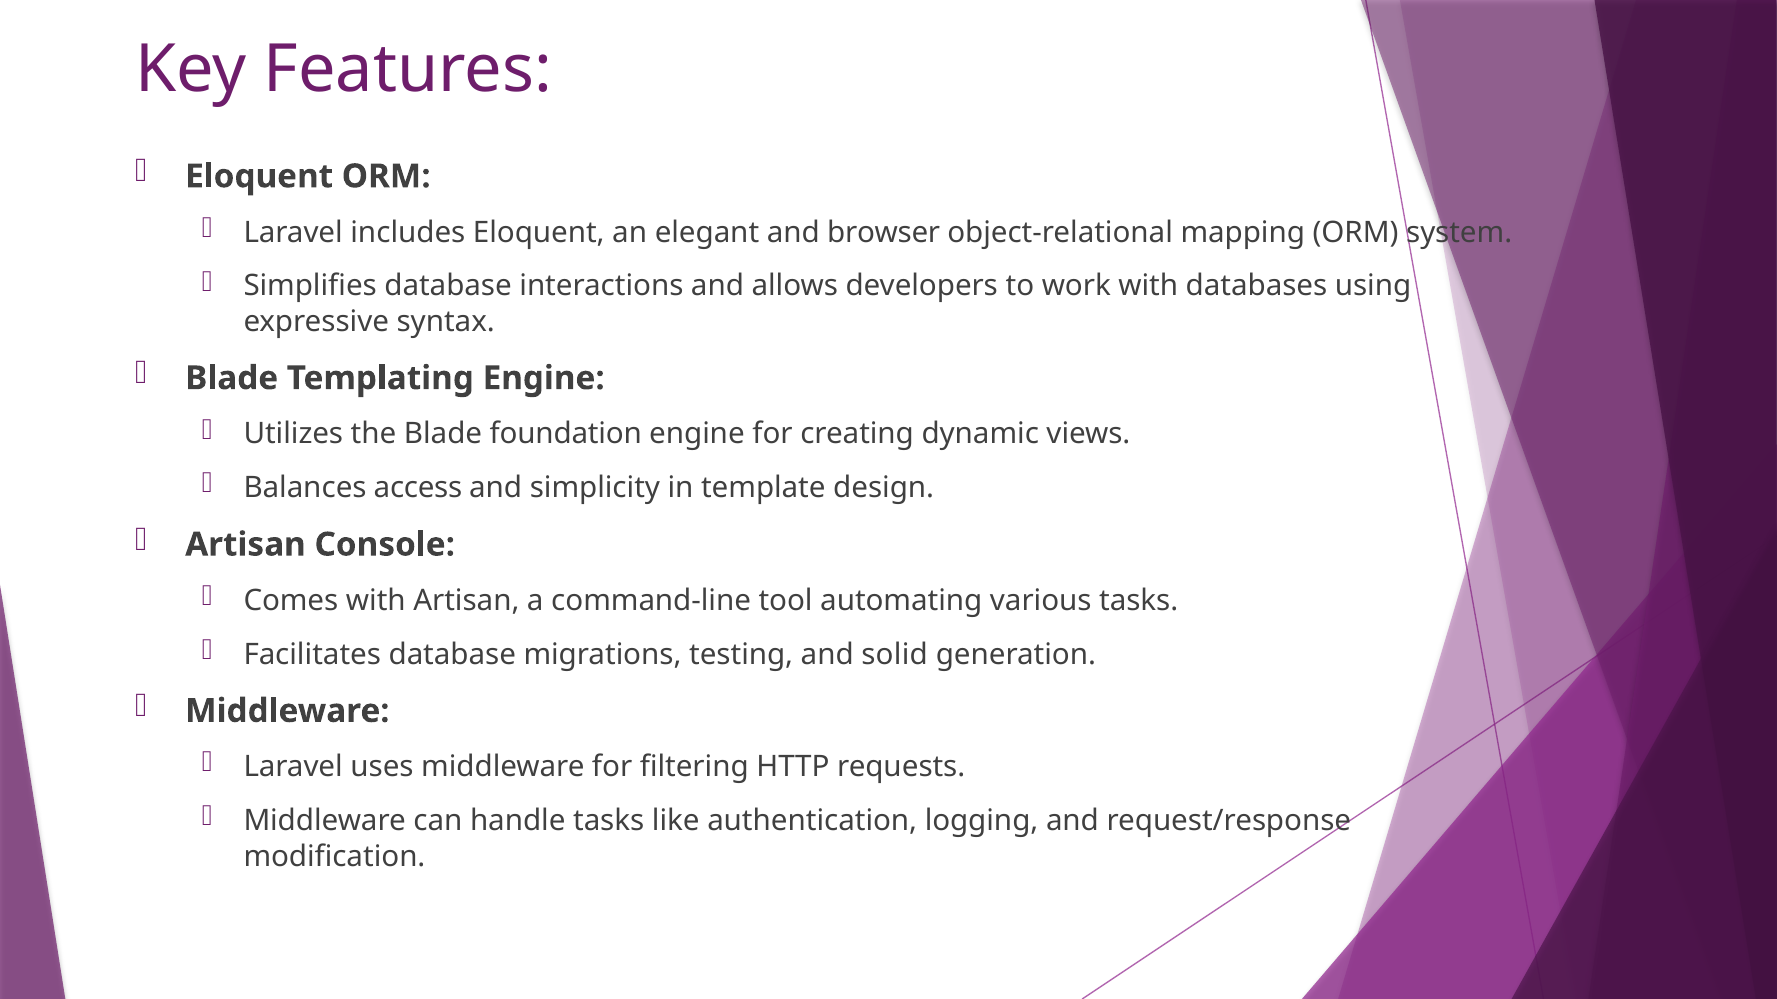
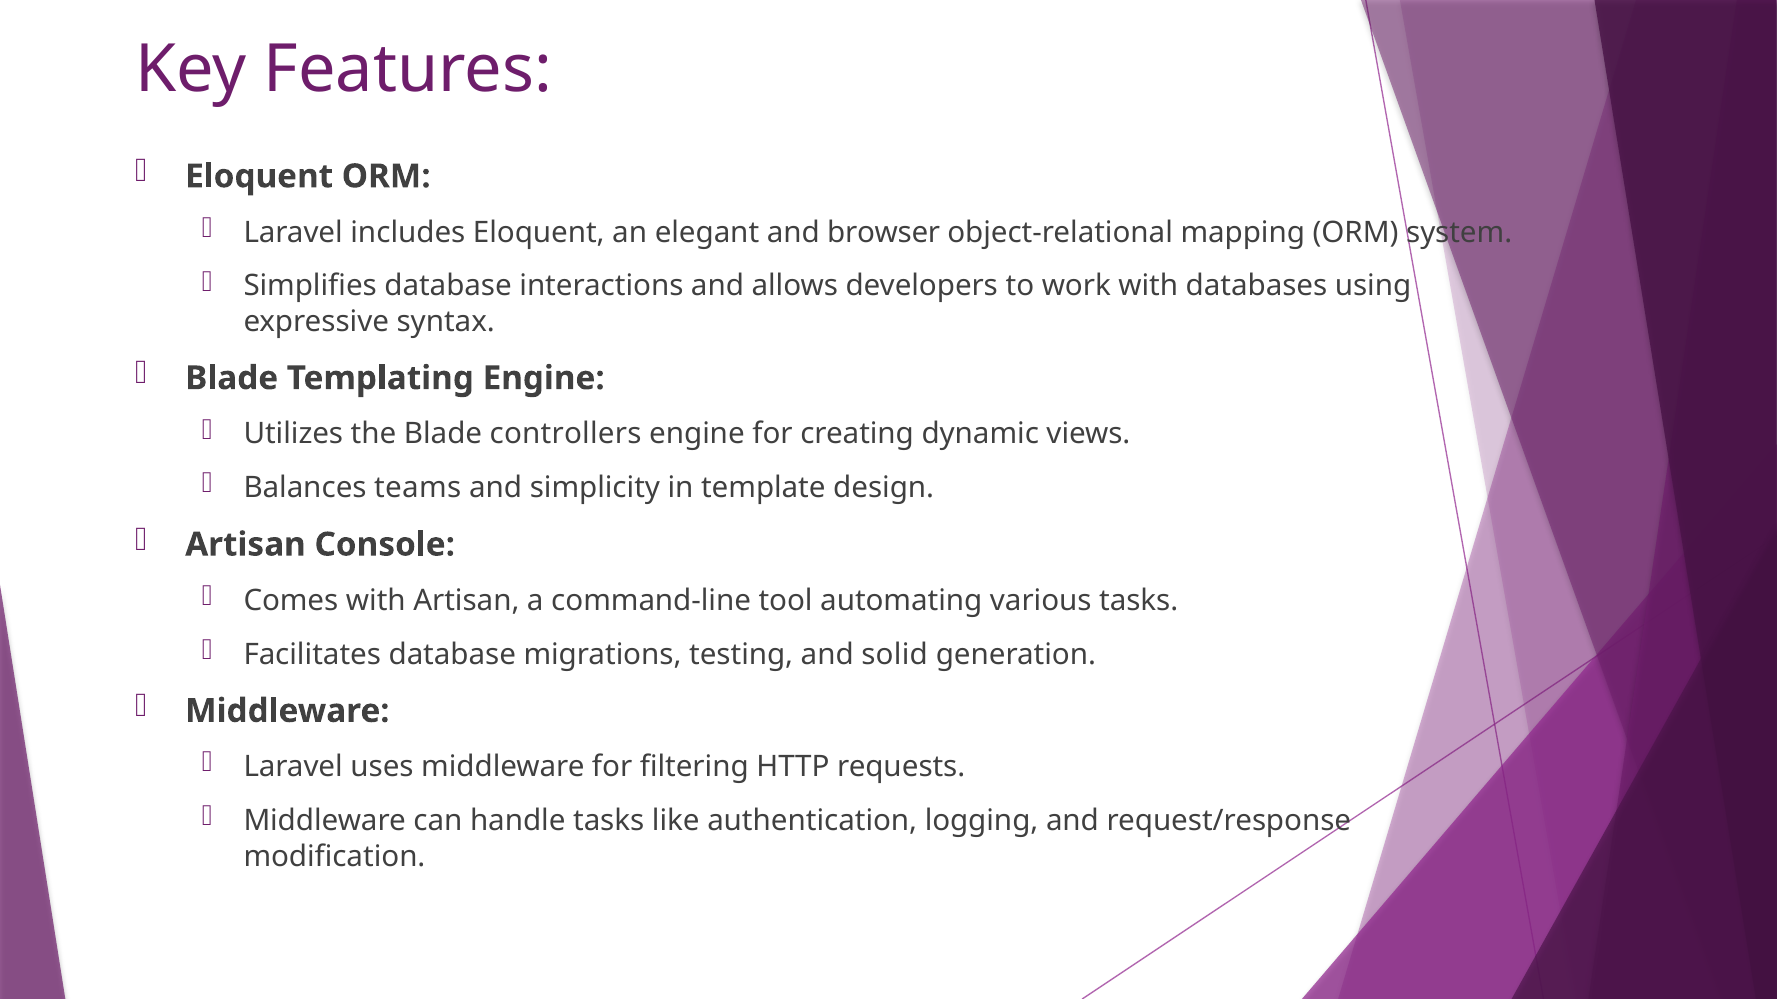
foundation: foundation -> controllers (566, 434)
access: access -> teams (418, 488)
